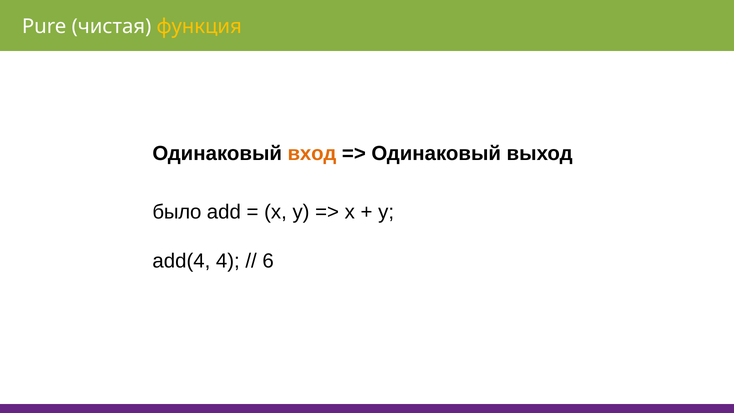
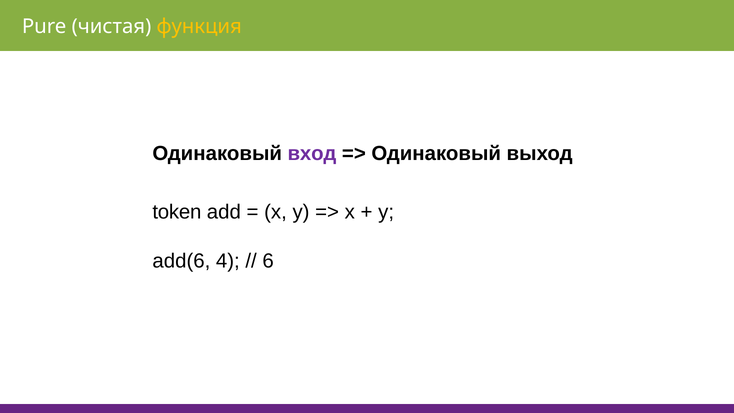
вход colour: orange -> purple (312, 153)
было: было -> token (177, 212)
add(4: add(4 -> add(6 (181, 261)
